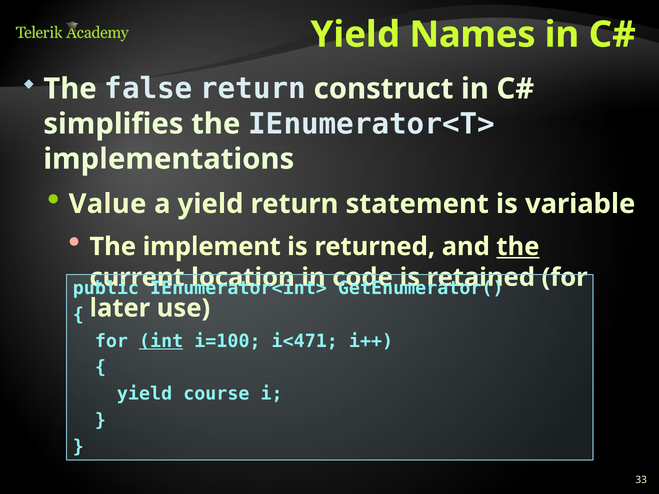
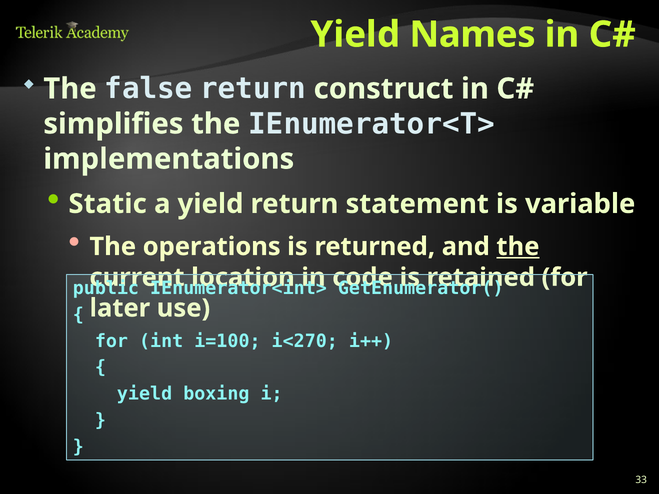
Value: Value -> Static (108, 204)
implement: implement -> operations (212, 247)
int underline: present -> none (161, 341)
i<471: i<471 -> i<270 (305, 341)
course: course -> boxing (216, 394)
